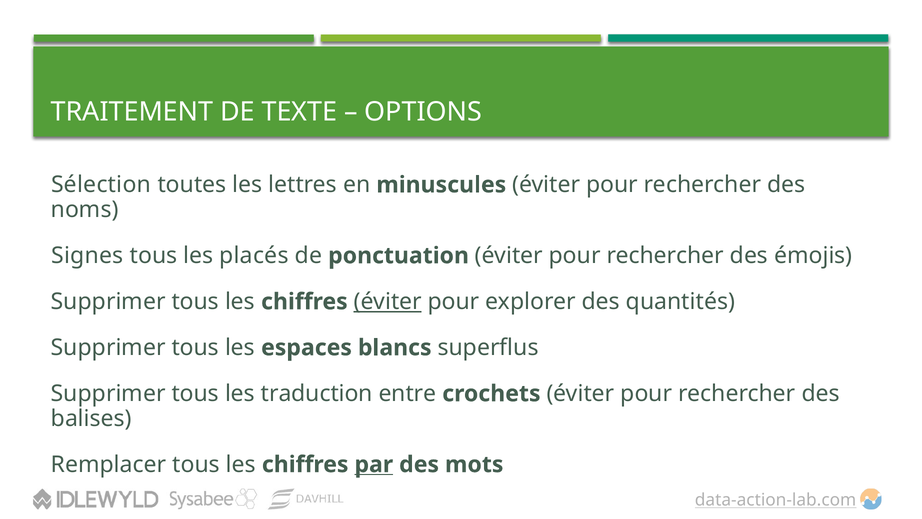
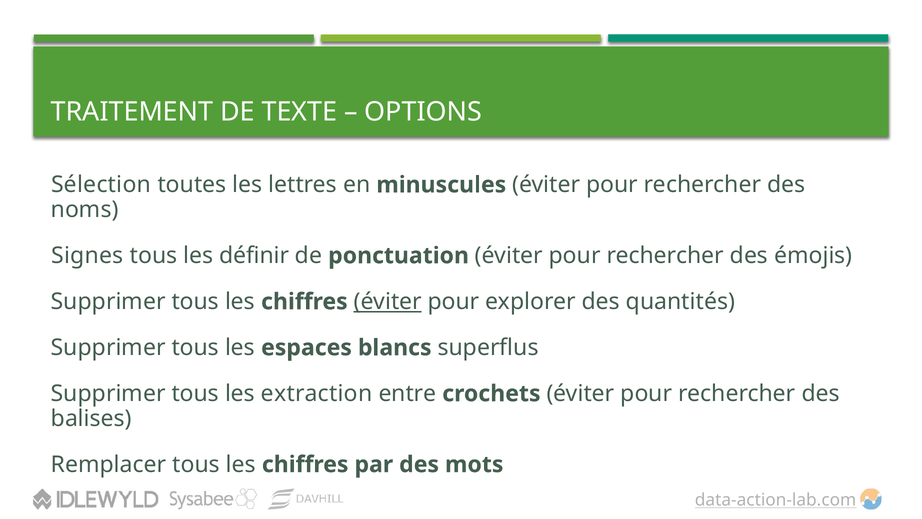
placés: placés -> définir (254, 256)
traduction: traduction -> extraction (317, 393)
par underline: present -> none (374, 464)
